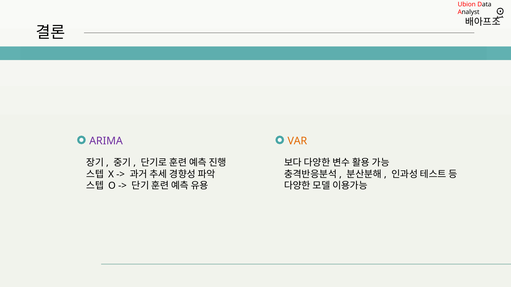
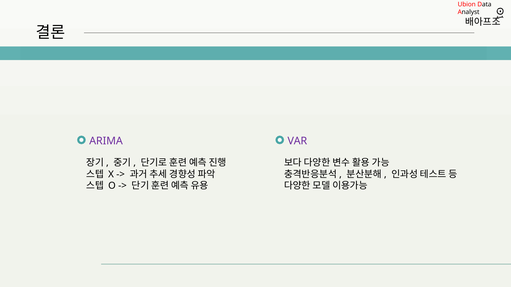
VAR colour: orange -> purple (297, 141)
